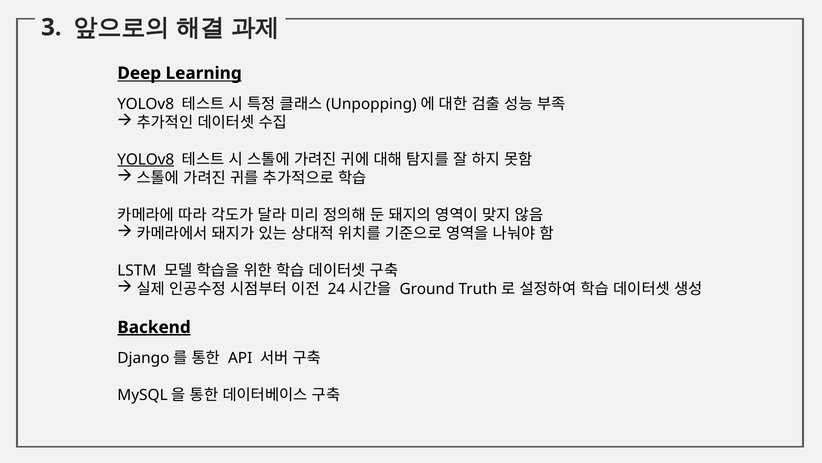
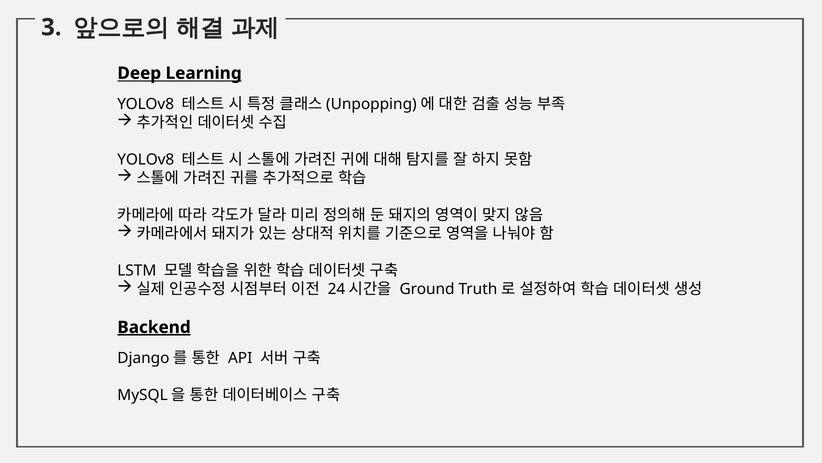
YOLOv8 underline: present -> none (146, 159)
